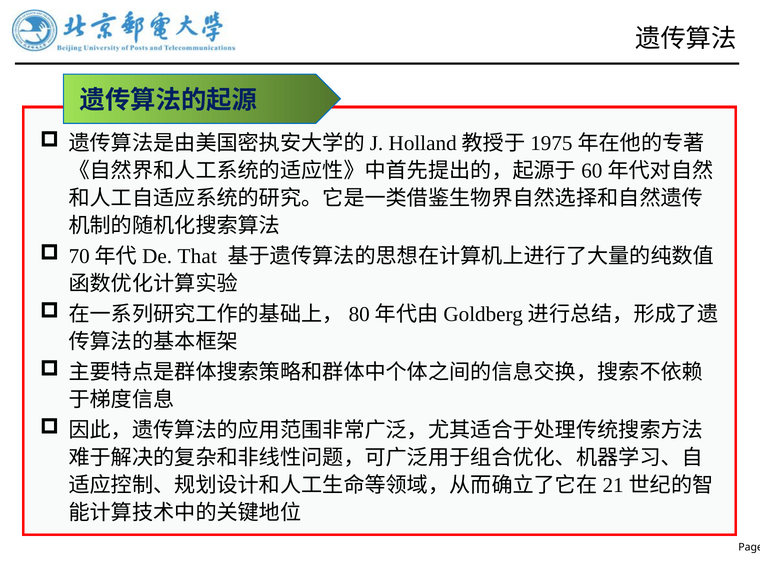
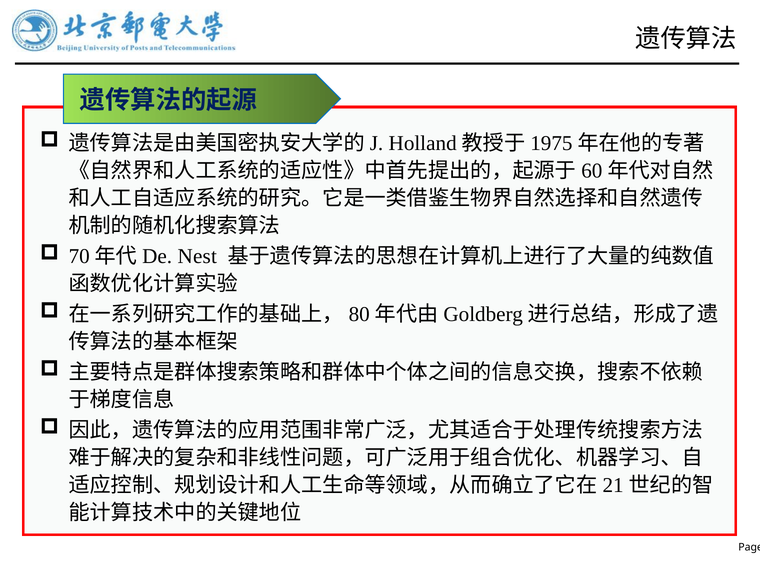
That: That -> Nest (197, 256)
